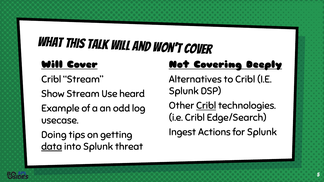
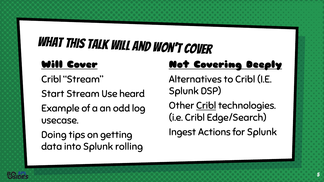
Show: Show -> Start (53, 94)
data underline: present -> none (52, 147)
threat: threat -> rolling (129, 147)
